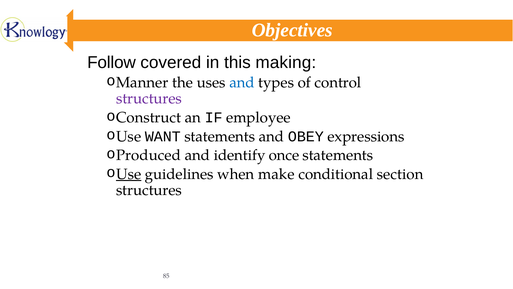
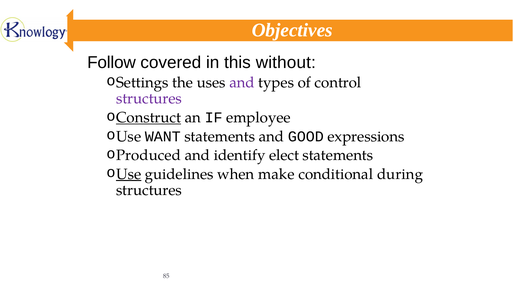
making: making -> without (286, 62)
Manner: Manner -> Settings (142, 82)
and colour: blue -> purple (242, 82)
Construct underline: none -> present (149, 117)
OBEY: OBEY -> GOOD (306, 136)
once: once -> elect (284, 155)
section: section -> during (400, 174)
